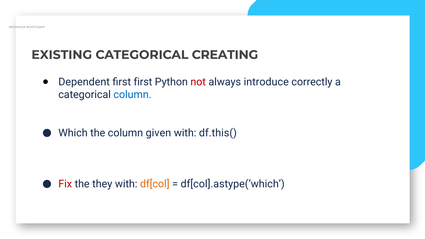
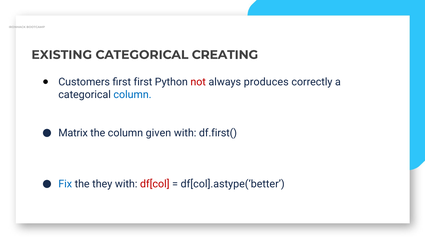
Dependent: Dependent -> Customers (84, 82)
introduce: introduce -> produces (266, 82)
Which: Which -> Matrix (73, 133)
df.this(: df.this( -> df.first( (218, 133)
Fix colour: red -> blue (65, 184)
df[col colour: orange -> red (155, 184)
df[col].astype(‘which: df[col].astype(‘which -> df[col].astype(‘better (233, 184)
